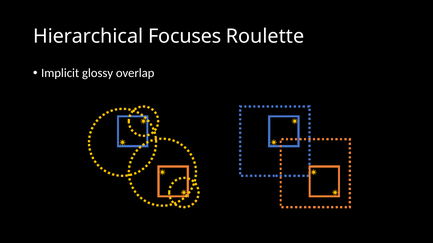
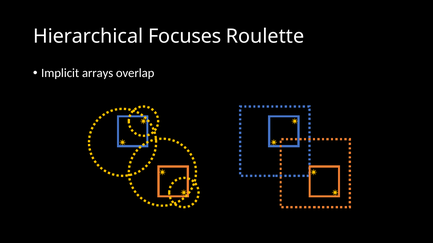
glossy: glossy -> arrays (98, 73)
